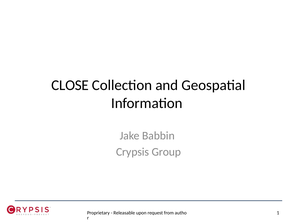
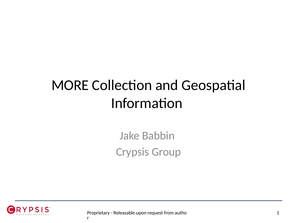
CLOSE: CLOSE -> MORE (70, 85)
